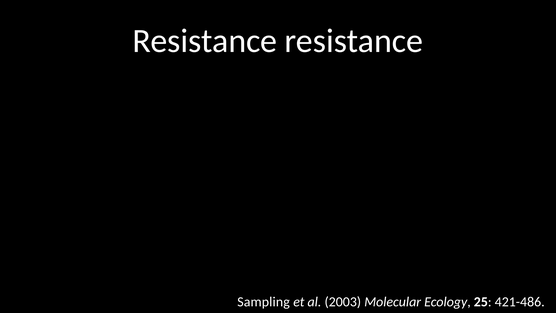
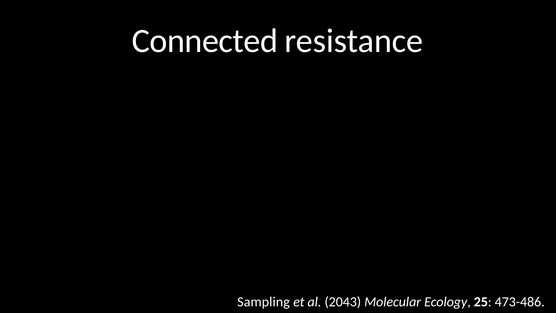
Resistance: Resistance -> Connected (205, 41)
2003: 2003 -> 2043 (343, 302)
421-486: 421-486 -> 473-486 (520, 302)
